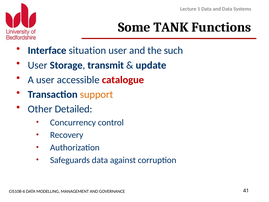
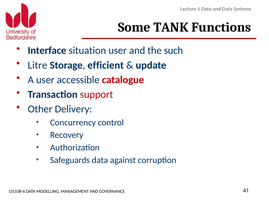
User: User -> Litre (37, 65)
transmit: transmit -> efficient (106, 65)
support colour: orange -> red (97, 94)
Detailed: Detailed -> Delivery (73, 109)
